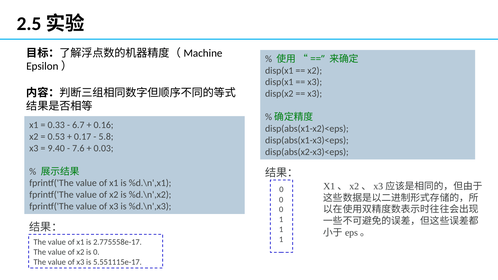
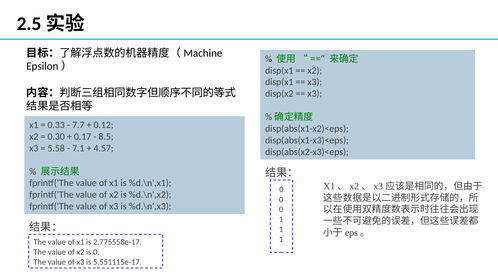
6.7: 6.7 -> 7.7 (78, 125)
0.16: 0.16 -> 0.12 (104, 125)
0.53: 0.53 -> 0.30 (56, 137)
5.8: 5.8 -> 8.5 (106, 137)
9.40: 9.40 -> 5.58 (56, 148)
7.6: 7.6 -> 7.1 (78, 148)
0.03: 0.03 -> 4.57 (104, 148)
